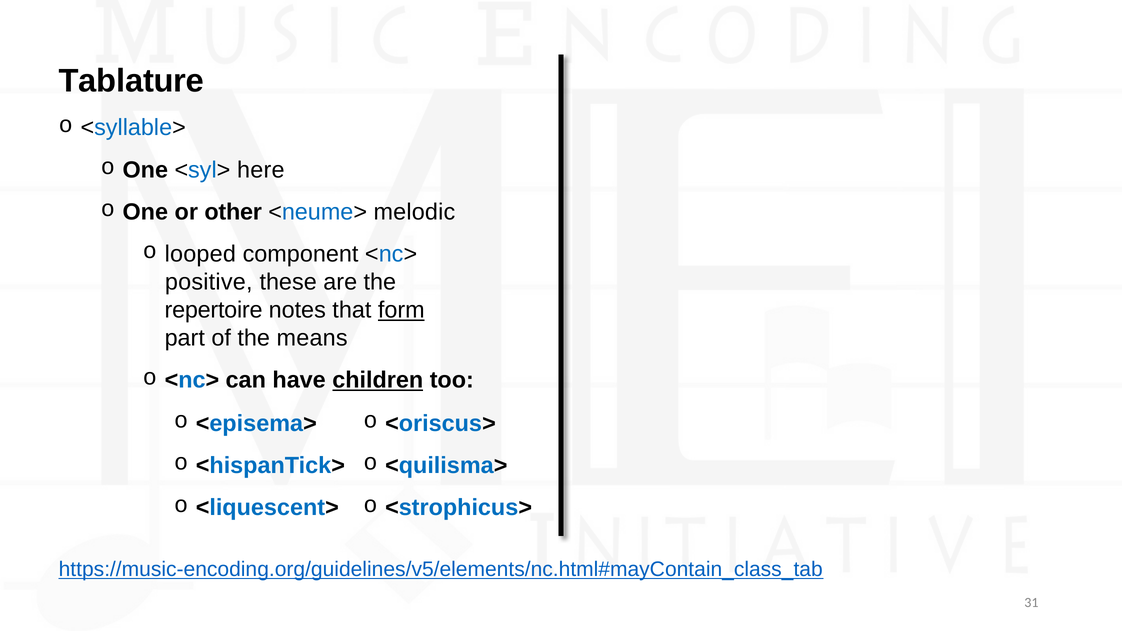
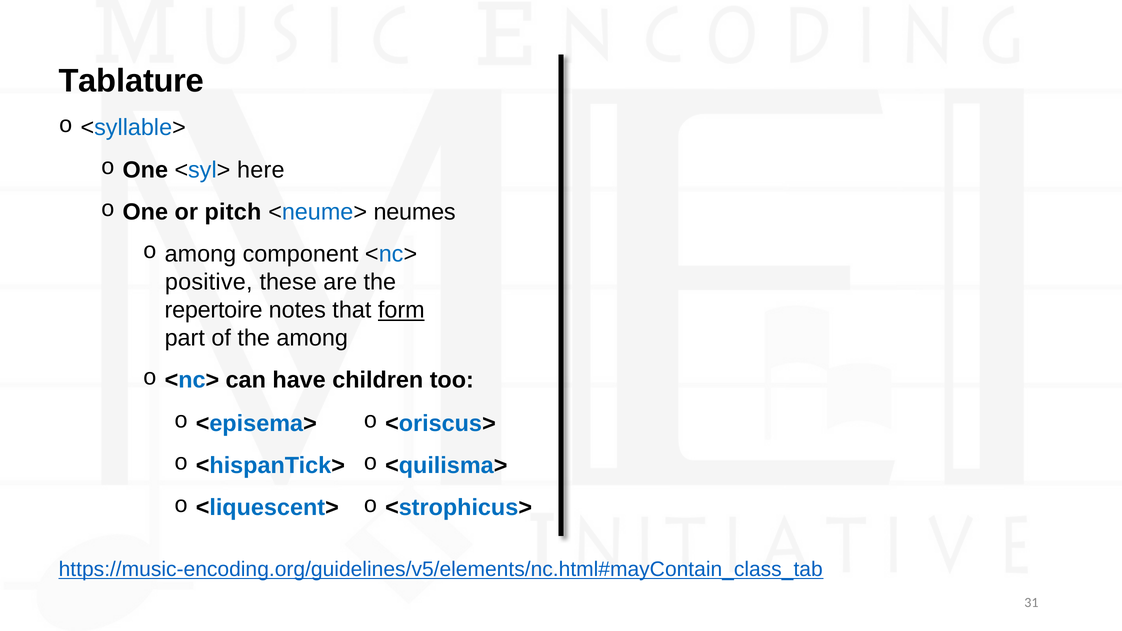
other: other -> pitch (233, 212)
melodic: melodic -> neumes (415, 212)
looped: looped -> among (200, 254)
the means: means -> among (312, 338)
children underline: present -> none (378, 380)
